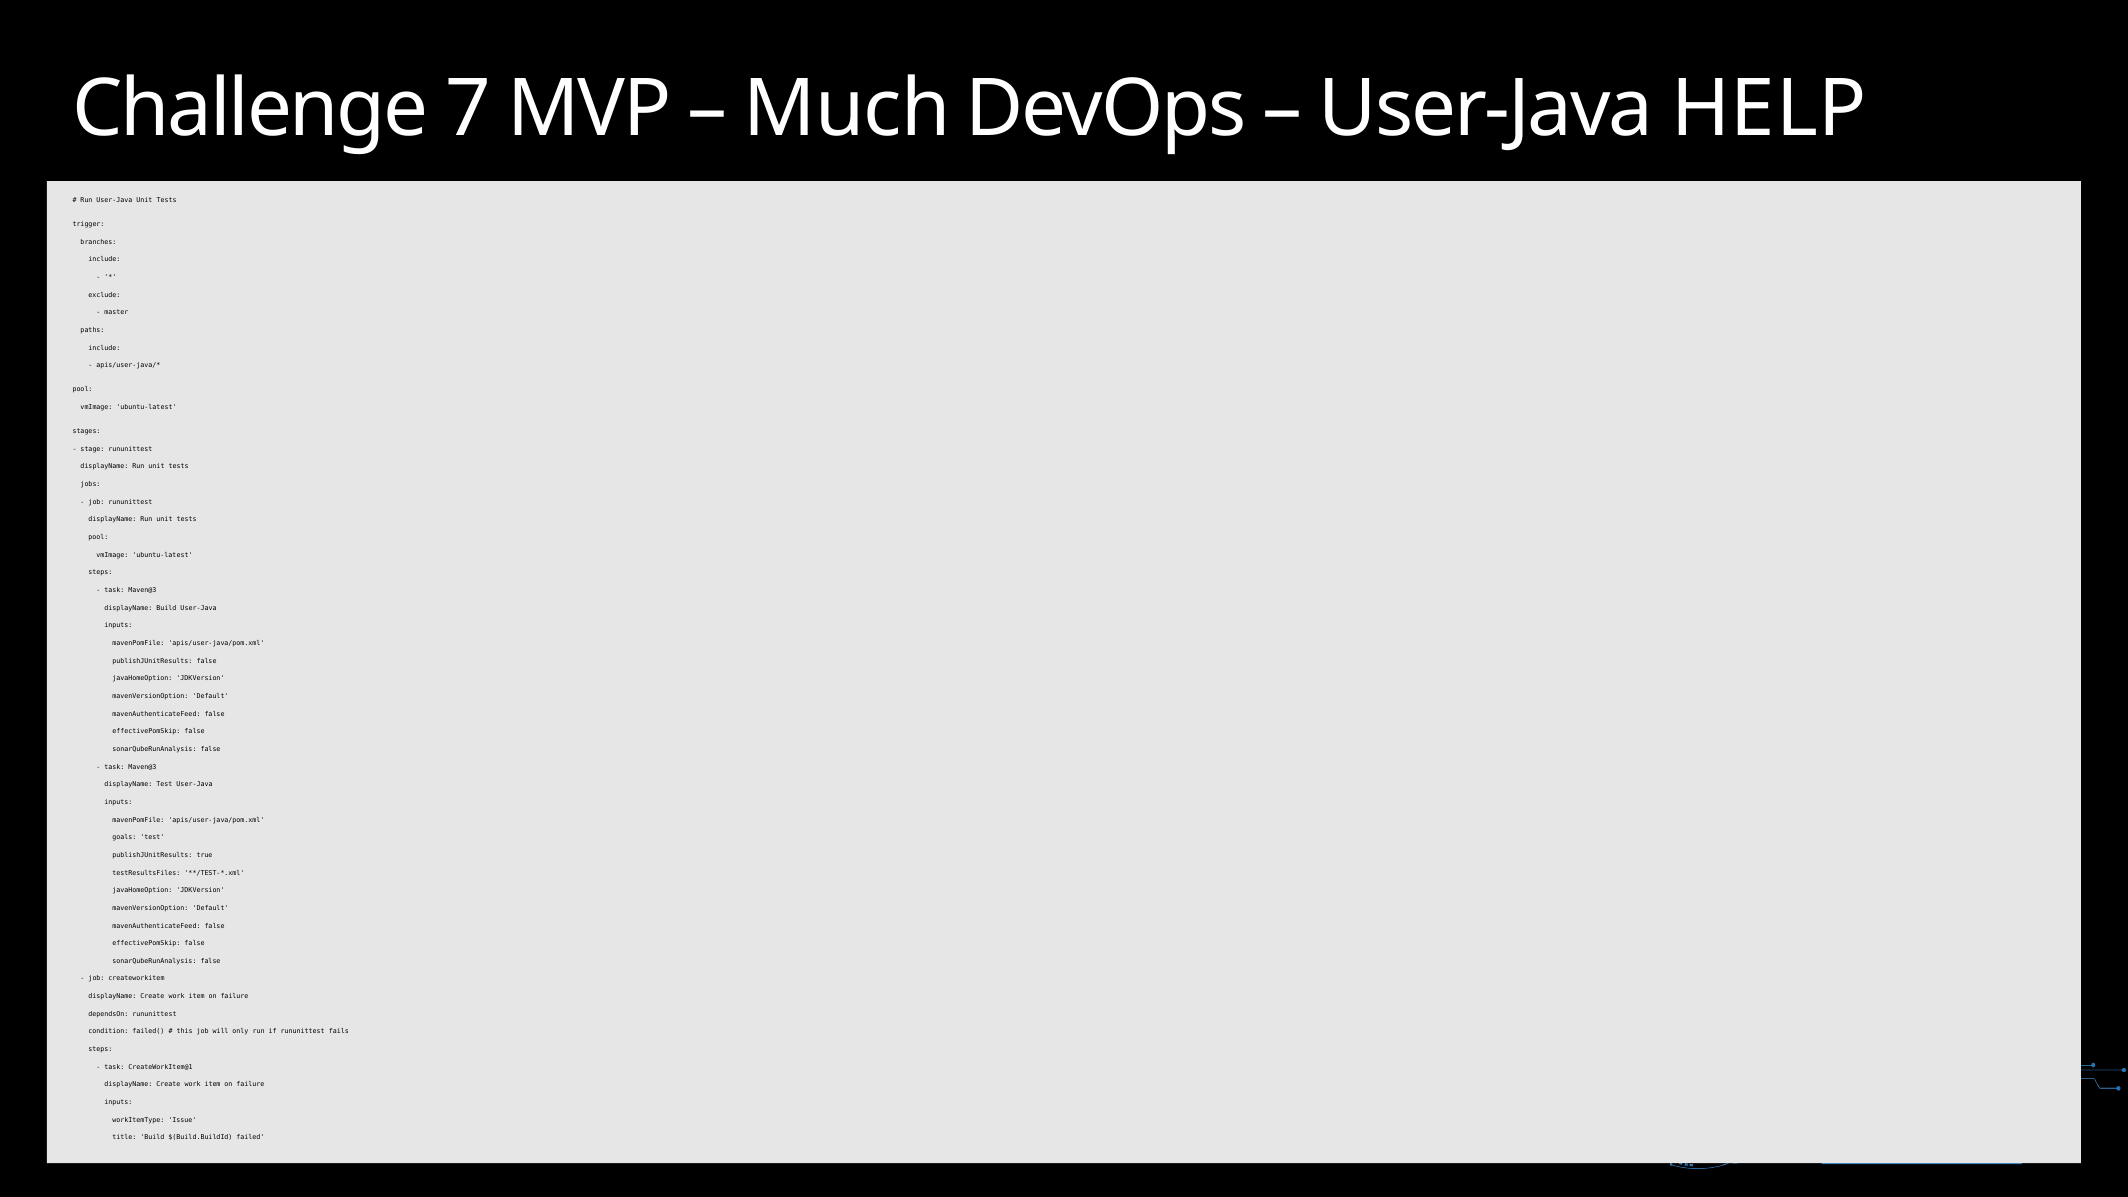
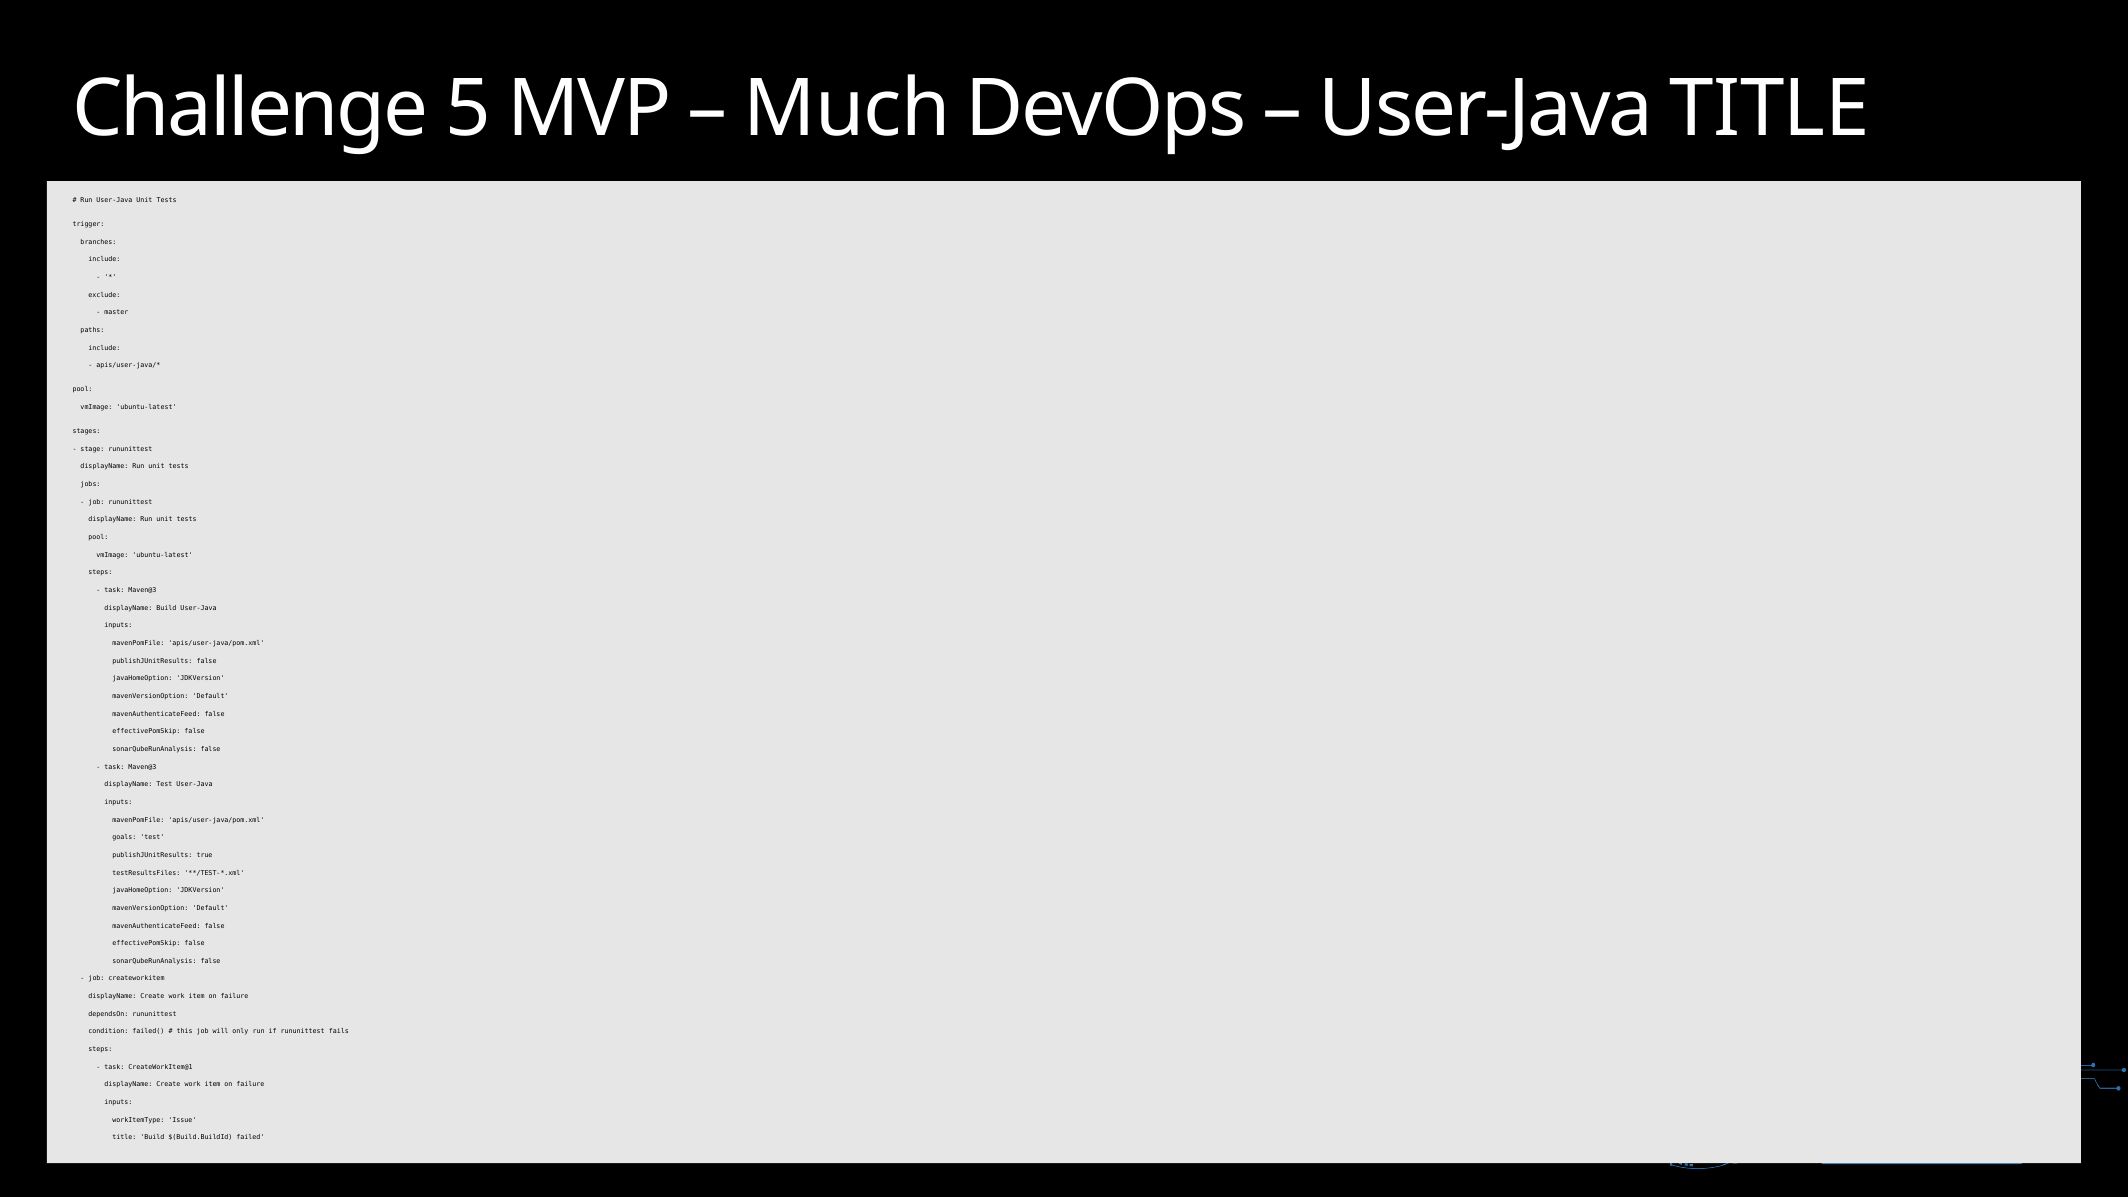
7: 7 -> 5 (468, 109)
User-Java HELP: HELP -> TITLE (1770, 109)
